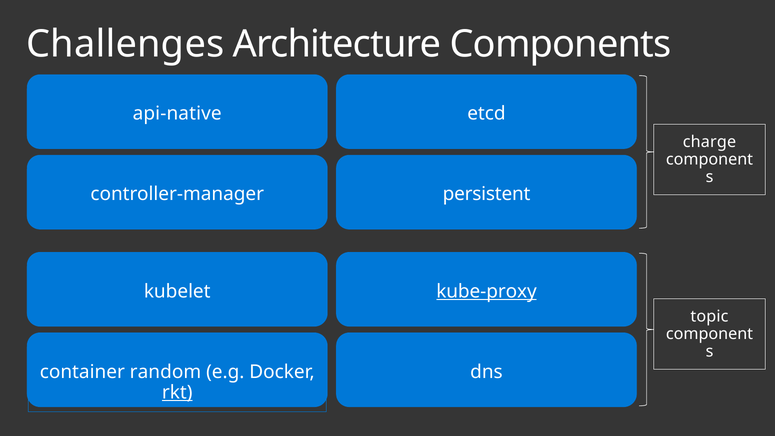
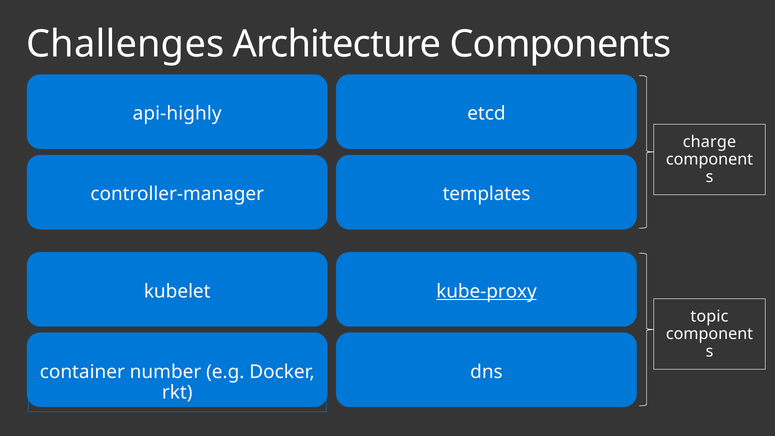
api-native: api-native -> api-highly (177, 114)
persistent: persistent -> templates (487, 194)
random: random -> number (166, 372)
rkt underline: present -> none (177, 392)
